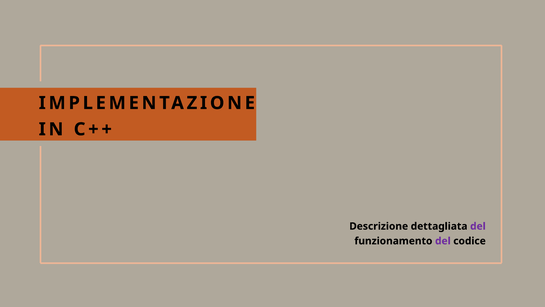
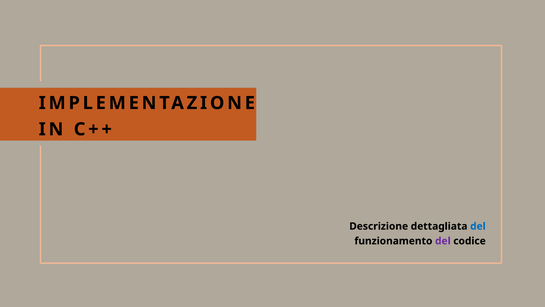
del colour: purple -> blue (478, 226)
